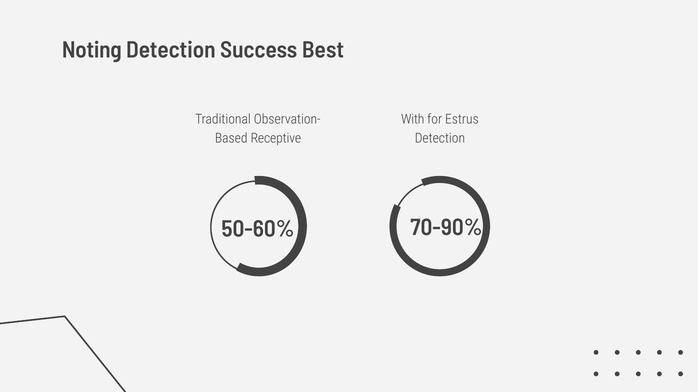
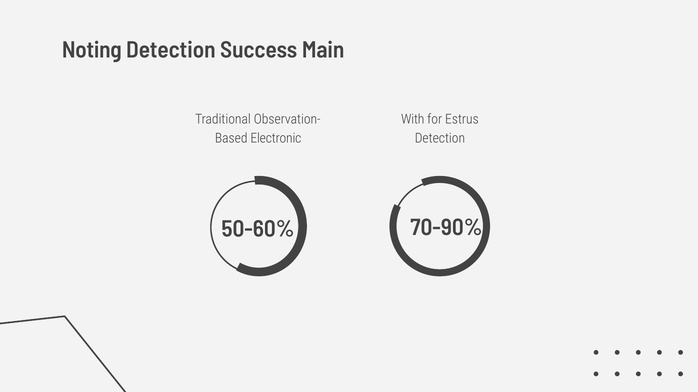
Best: Best -> Main (323, 50)
Receptive: Receptive -> Electronic (276, 138)
